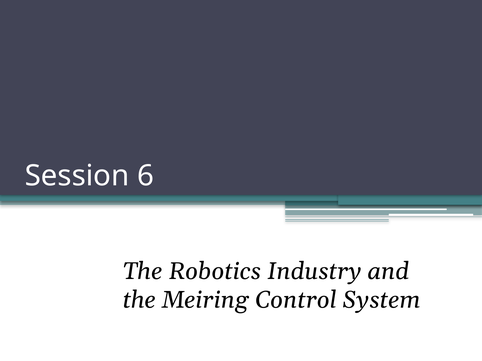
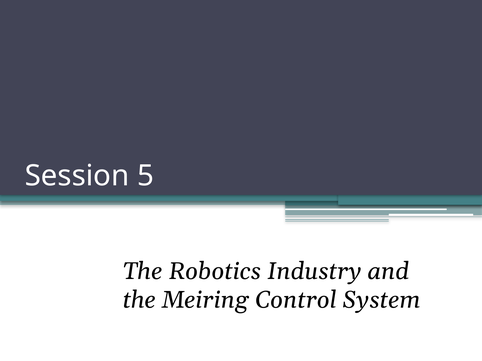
6: 6 -> 5 (145, 176)
